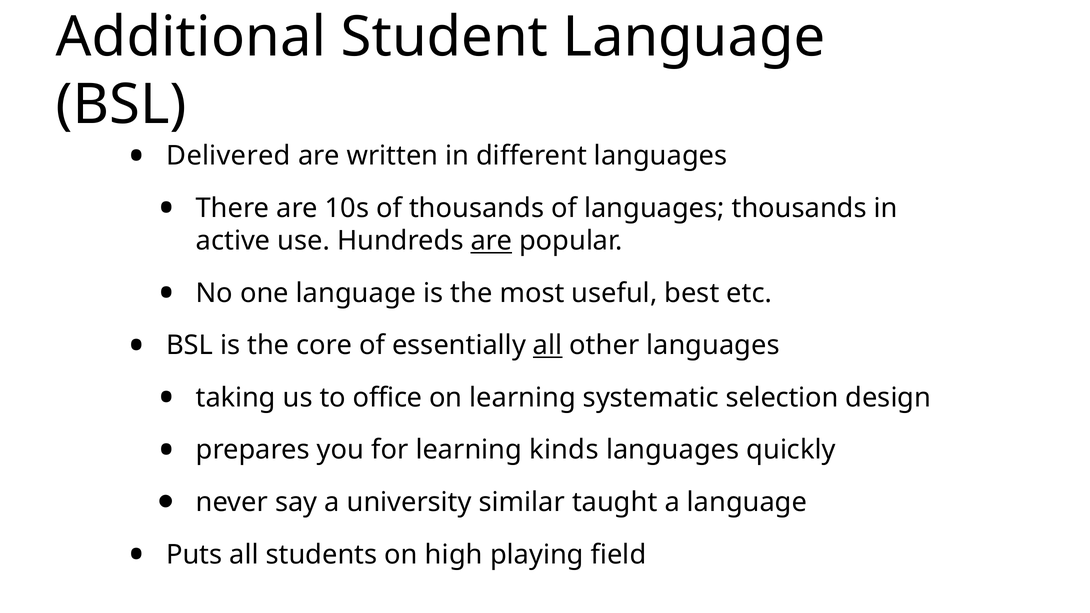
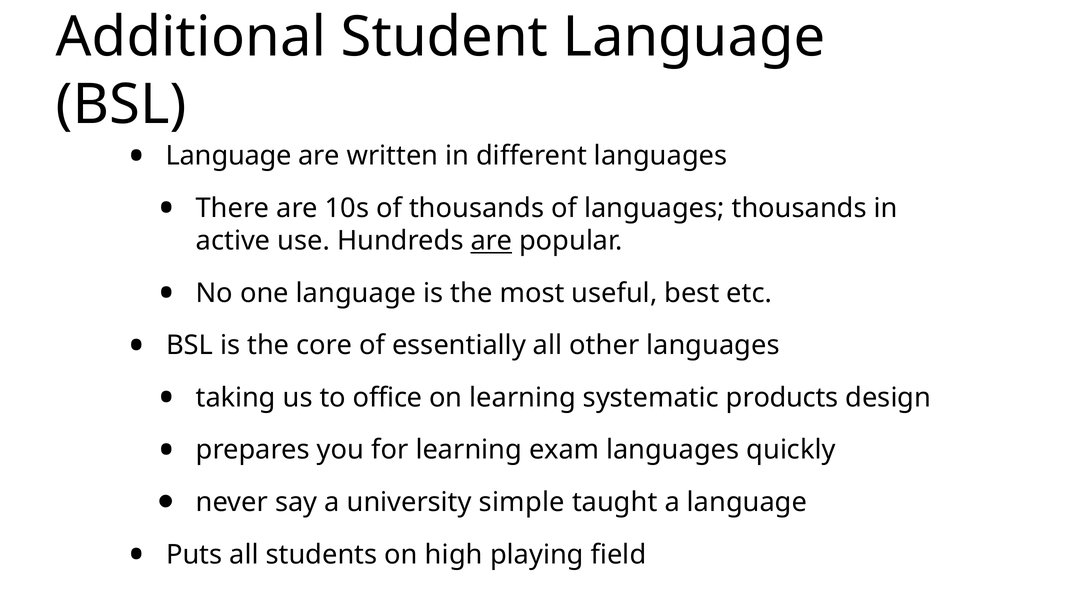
Delivered: Delivered -> Language (229, 156)
all underline: present -> none (548, 346)
selection: selection -> products (782, 398)
kinds: kinds -> exam (564, 450)
similar: similar -> simple (522, 502)
